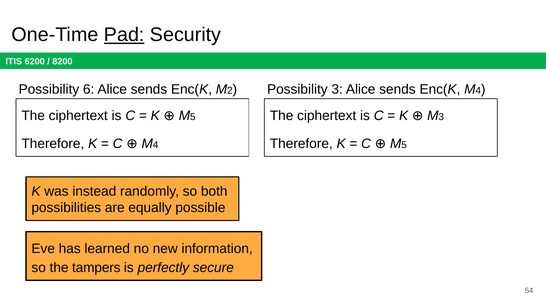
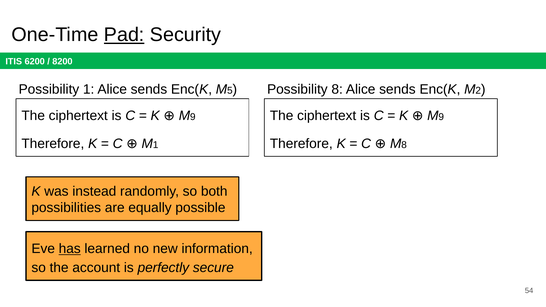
Possibility 6: 6 -> 1 (89, 89)
2: 2 -> 5 (230, 91)
Possibility 3: 3 -> 8 (337, 89)
4: 4 -> 2 (478, 91)
5: 5 -> 9 (193, 117)
3: 3 -> 9 (441, 117)
4: 4 -> 1 (156, 145)
5: 5 -> 8 (404, 145)
has underline: none -> present (70, 249)
tampers: tampers -> account (96, 268)
